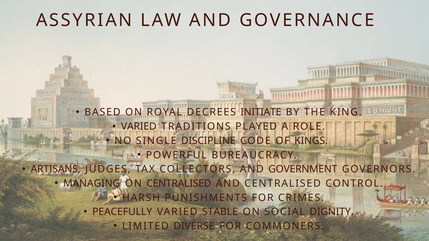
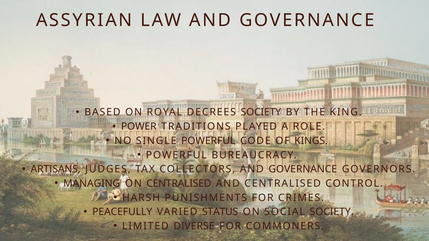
DECREES INITIATE: INITIATE -> SOCIETY (261, 112)
VARIED: VARIED -> POWER (139, 127)
SINGLE DISCIPLINE: DISCIPLINE -> POWERFUL (208, 141)
COLLECTORS AND GOVERNMENT: GOVERNMENT -> GOVERNANCE (303, 169)
STABLE: STABLE -> STATUS (220, 212)
SOCIAL DIGNITY: DIGNITY -> SOCIETY (332, 212)
